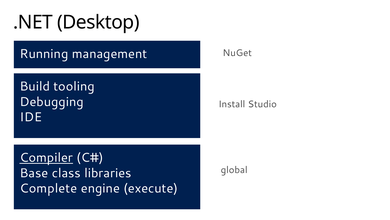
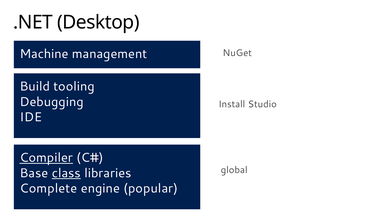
Running: Running -> Machine (44, 54)
class underline: none -> present (66, 173)
execute: execute -> popular (151, 188)
